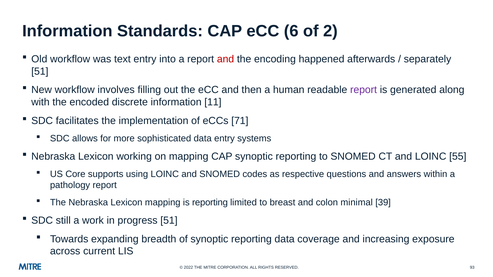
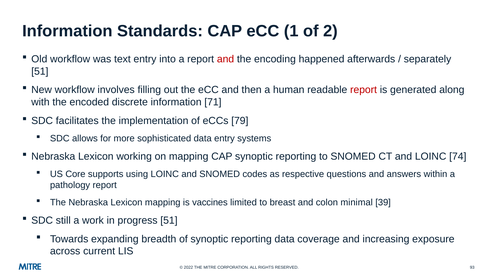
6: 6 -> 1 (291, 31)
report colour: purple -> red (364, 90)
11: 11 -> 71 (213, 102)
71: 71 -> 79 (240, 121)
55: 55 -> 74 (458, 157)
is reporting: reporting -> vaccines (210, 203)
